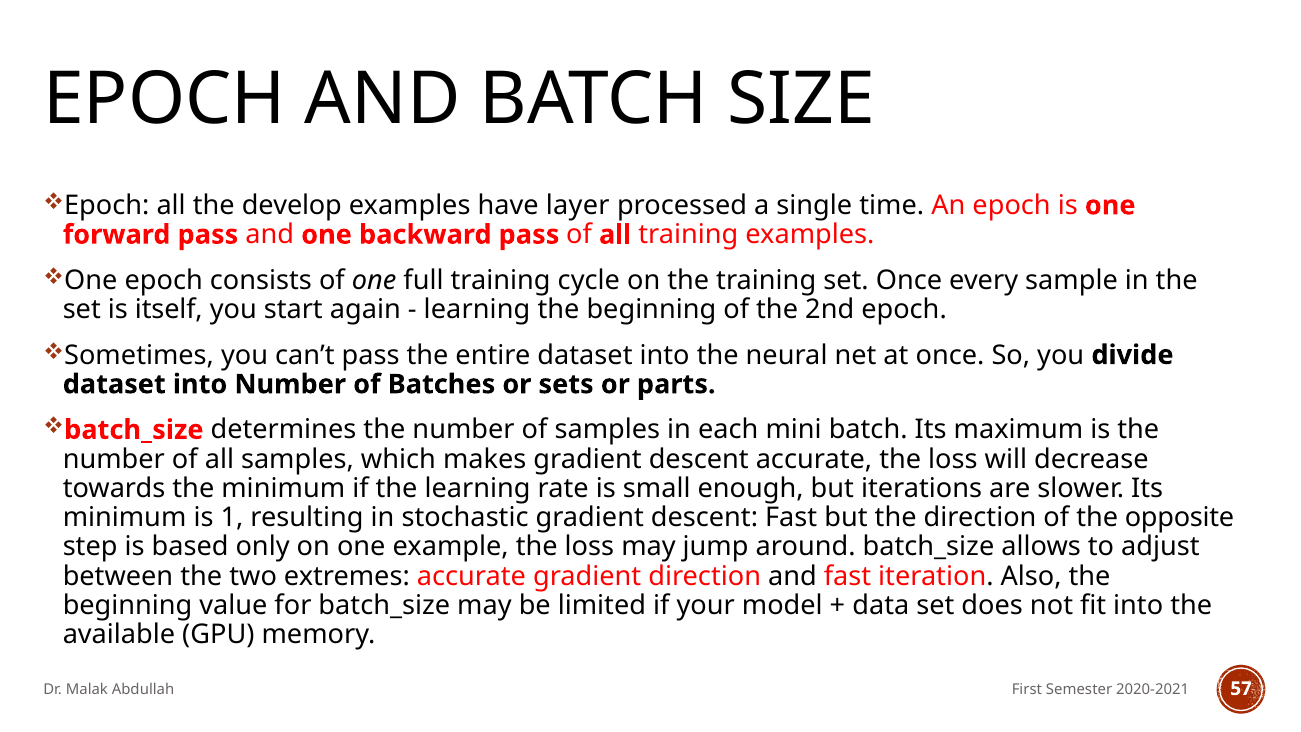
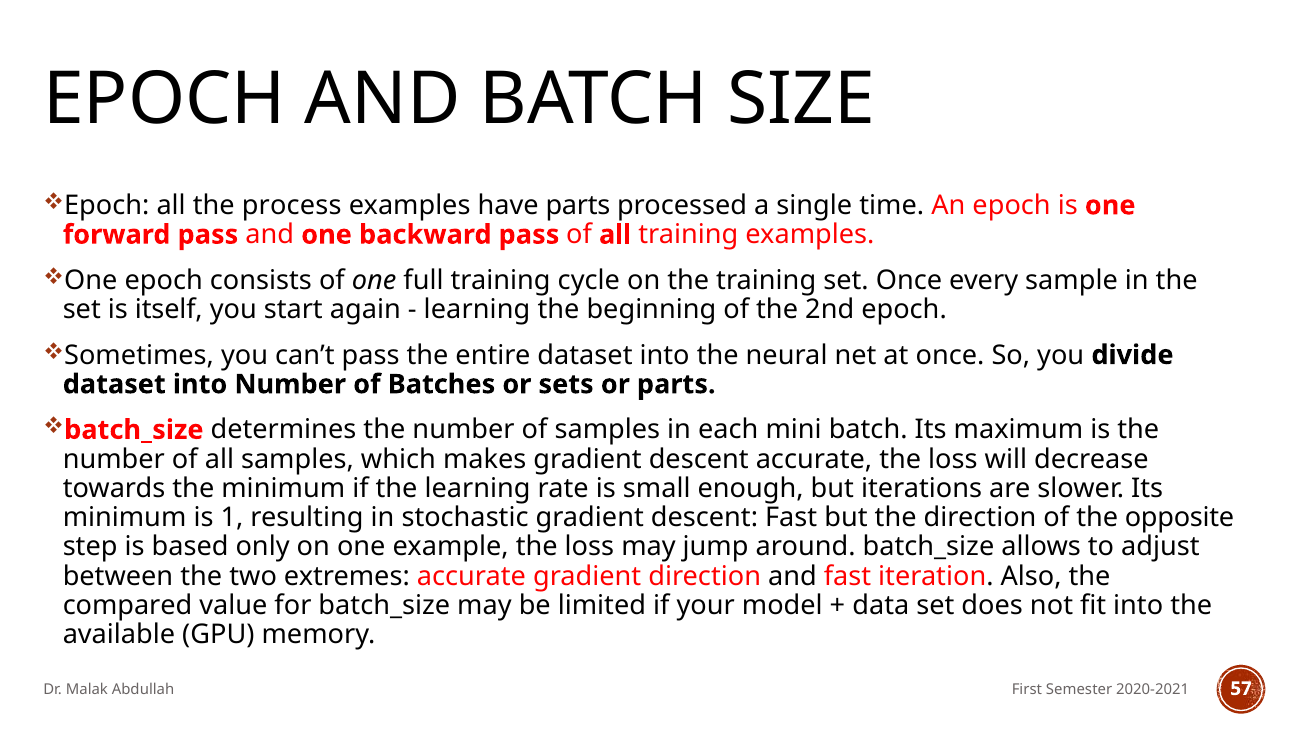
develop: develop -> process (292, 205)
have layer: layer -> parts (578, 205)
beginning: beginning -> compared (128, 605)
